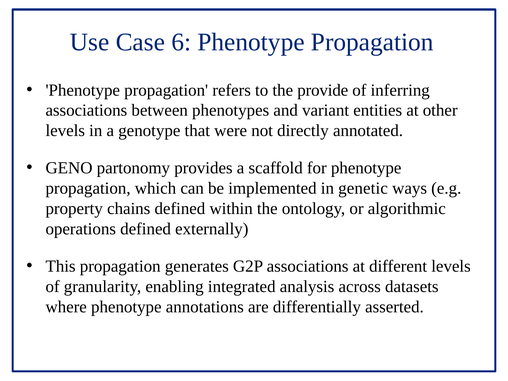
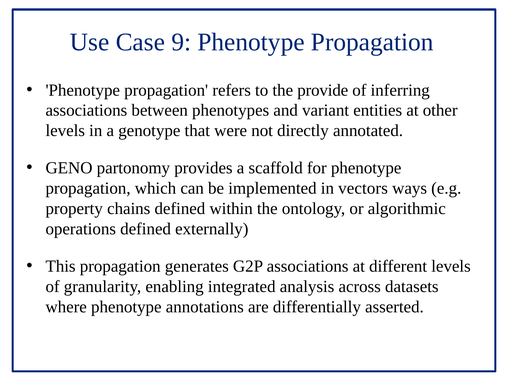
6: 6 -> 9 (181, 42)
genetic: genetic -> vectors (363, 188)
